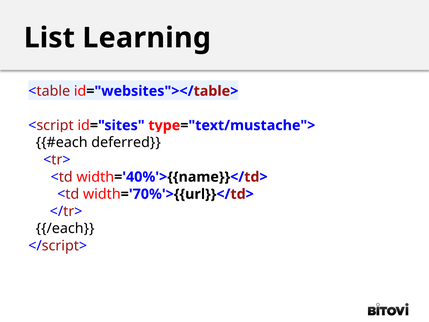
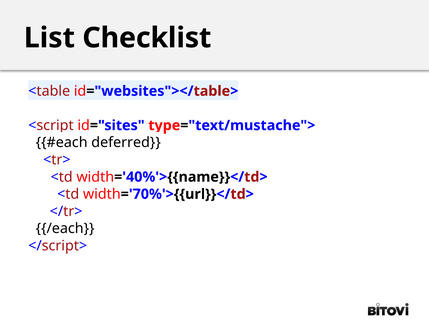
Learning: Learning -> Checklist (147, 38)
